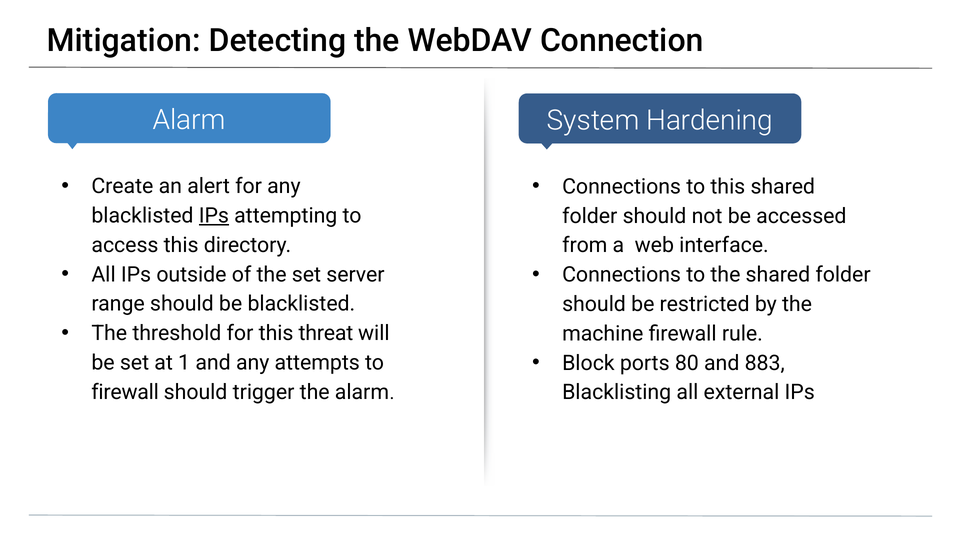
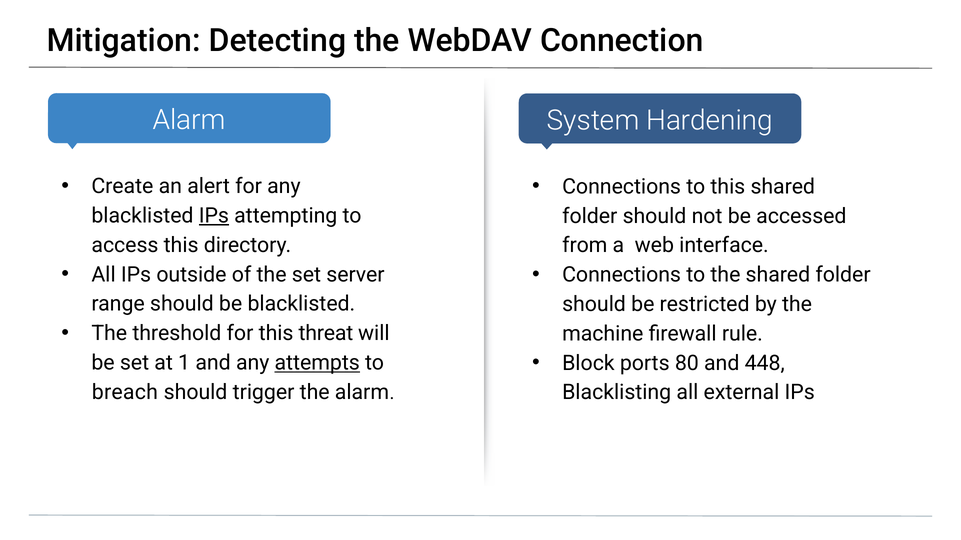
883: 883 -> 448 (765, 363)
attempts underline: none -> present (317, 363)
firewall: firewall -> breach (125, 393)
